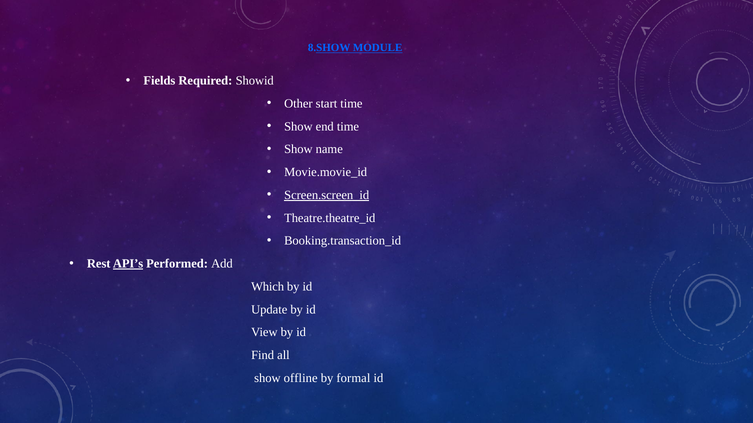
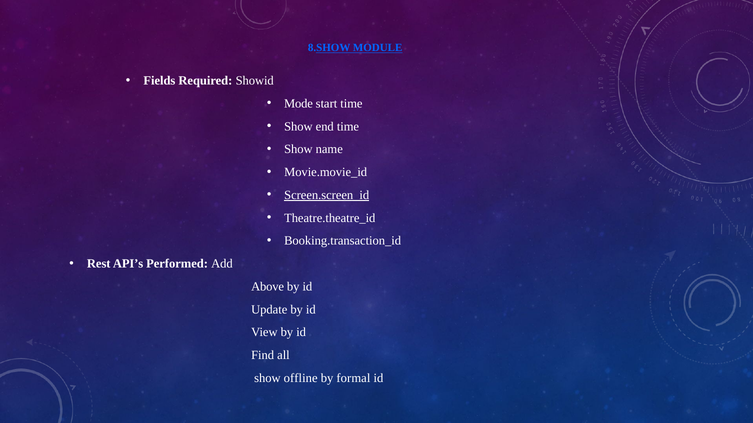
Other: Other -> Mode (298, 104)
API’s underline: present -> none (128, 264)
Which: Which -> Above (268, 287)
